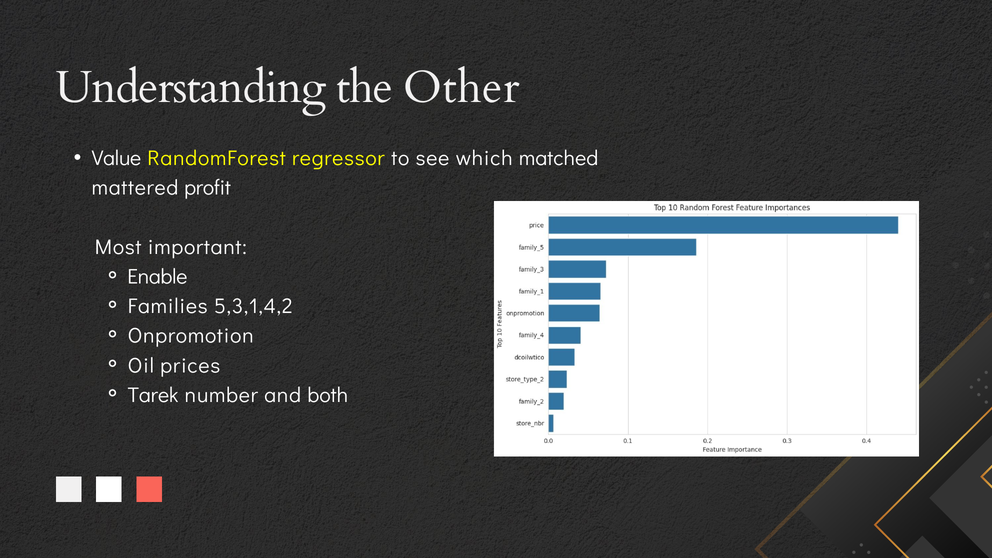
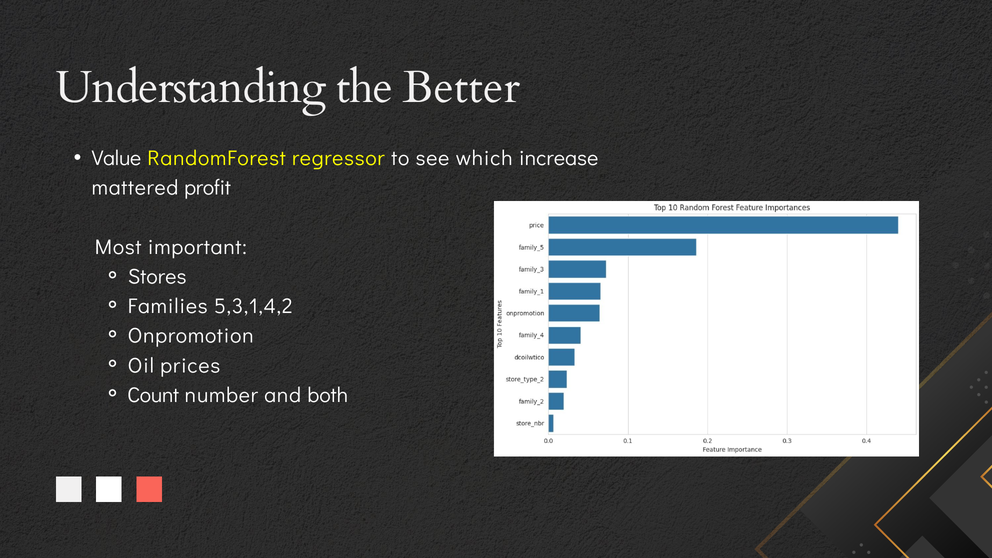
Other: Other -> Better (461, 88)
matched: matched -> increase (559, 158)
Enable: Enable -> Stores (157, 277)
Tarek: Tarek -> Count (153, 395)
